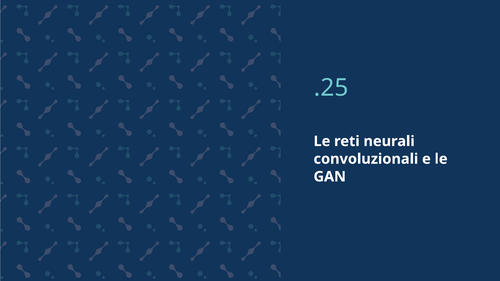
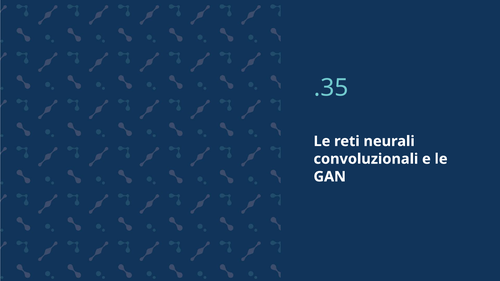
.25: .25 -> .35 (331, 88)
